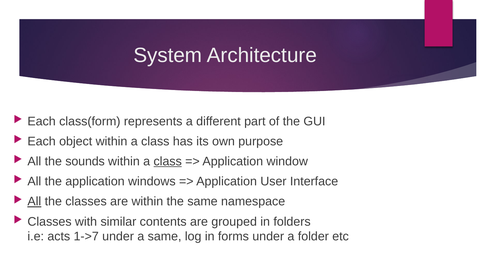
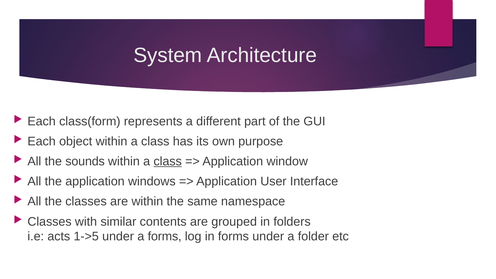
All underline: present -> none (34, 202)
1->7: 1->7 -> 1->5 (86, 236)
a same: same -> forms (165, 236)
